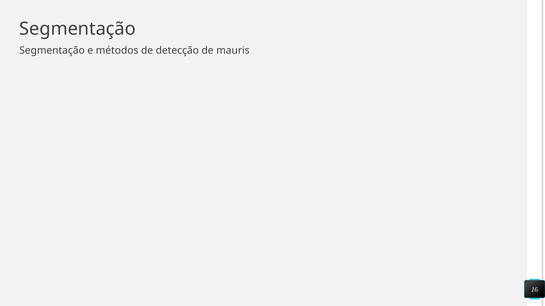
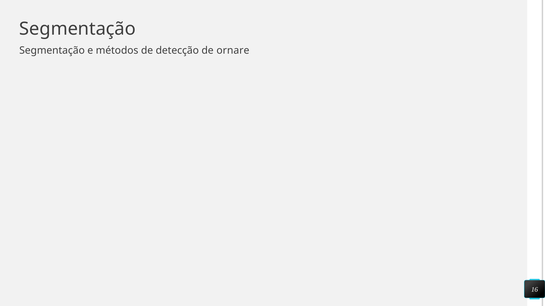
mauris: mauris -> ornare (233, 51)
